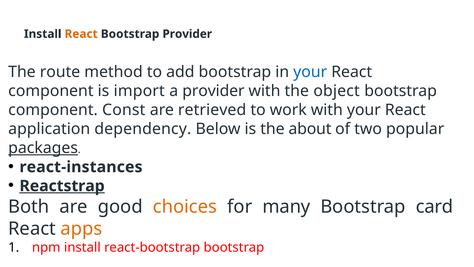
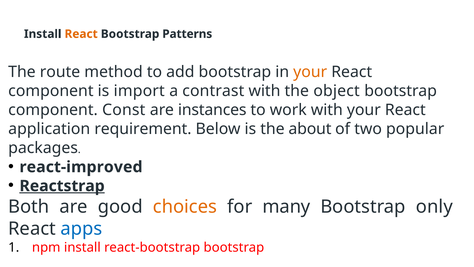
Bootstrap Provider: Provider -> Patterns (187, 34)
your colour: blue -> orange (310, 72)
a provider: provider -> contrast (213, 91)
retrieved: retrieved -> instances (212, 110)
dependency: dependency -> requirement (143, 129)
packages underline: present -> none (43, 148)
react-instances: react-instances -> react-improved (81, 167)
card: card -> only (434, 206)
apps colour: orange -> blue (81, 229)
